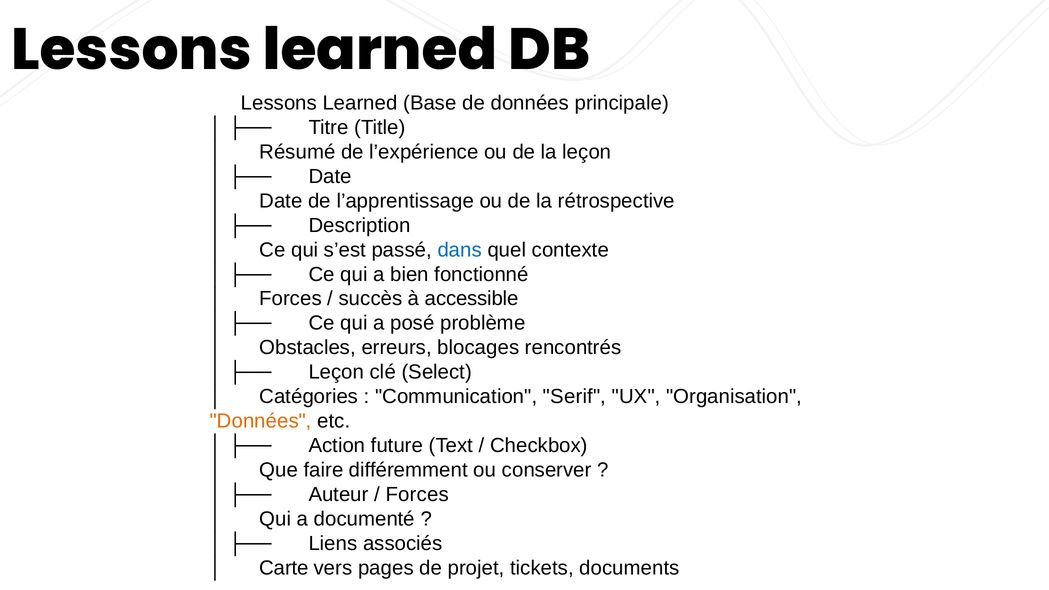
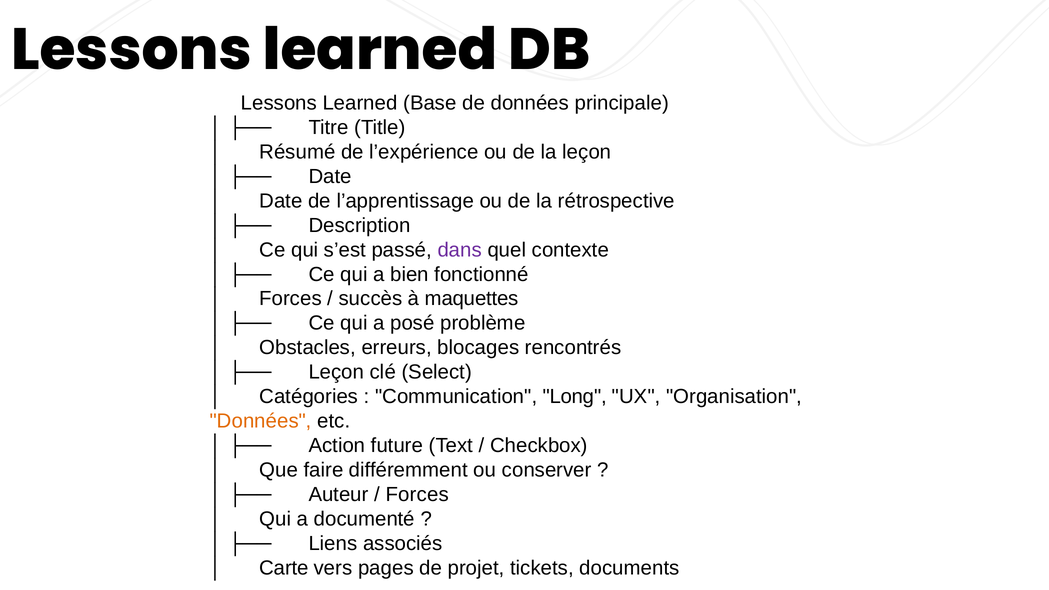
dans colour: blue -> purple (460, 250)
accessible: accessible -> maquettes (472, 299)
Serif: Serif -> Long (575, 397)
